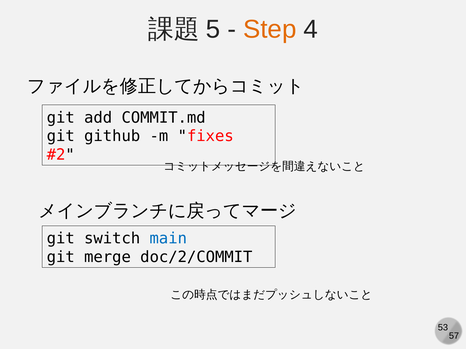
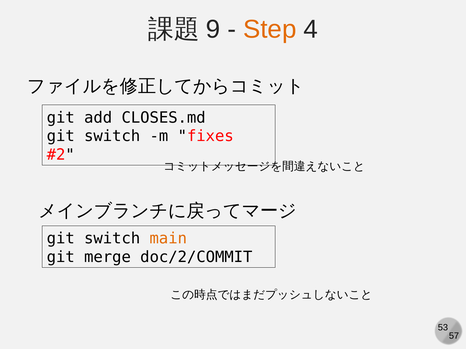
5: 5 -> 9 (213, 29)
COMMIT.md: COMMIT.md -> CLOSES.md (164, 118)
github: github -> switch (112, 136)
main colour: blue -> orange (168, 239)
